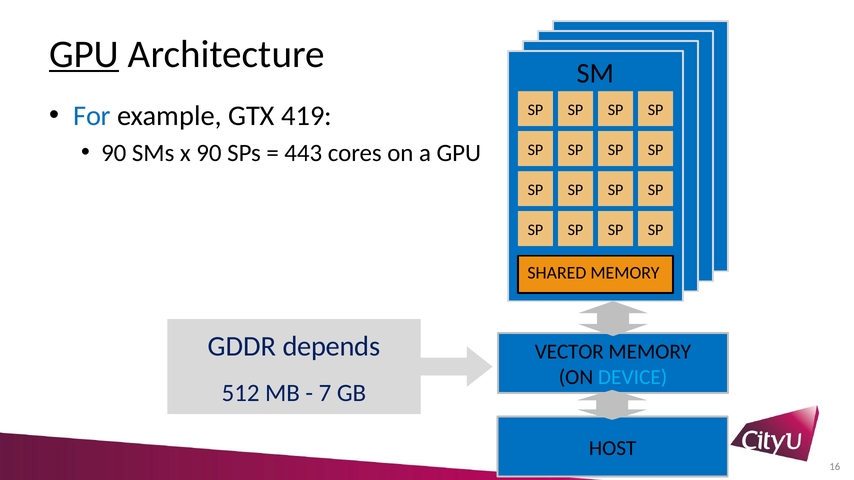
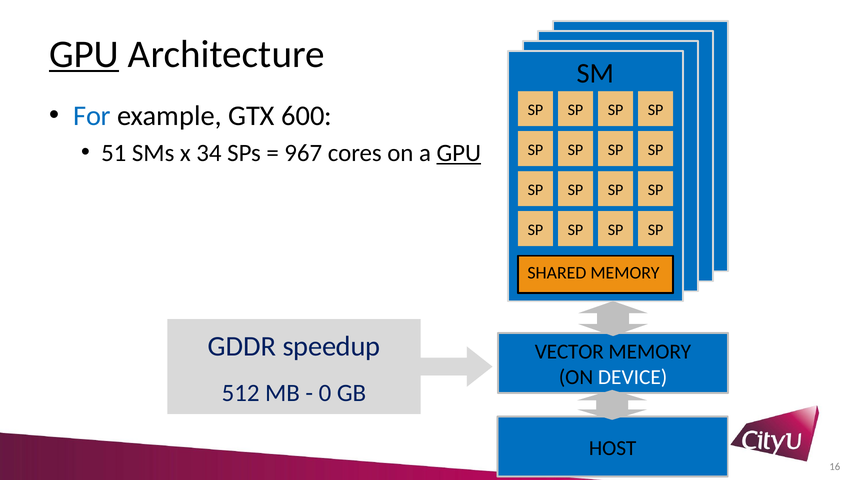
419: 419 -> 600 (307, 116)
90: 90 -> 51 (114, 153)
x 90: 90 -> 34 (209, 153)
443: 443 -> 967 (303, 153)
GPU underline: none -> present (459, 153)
depends: depends -> speedup (331, 346)
DEVICE colour: light blue -> white (633, 377)
7: 7 -> 0 (325, 393)
